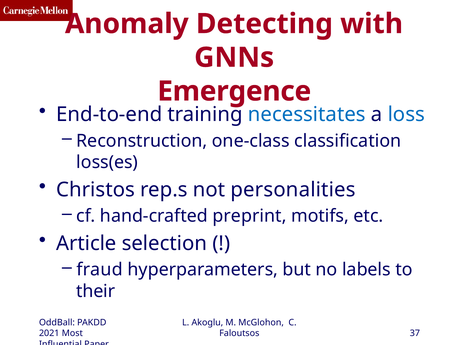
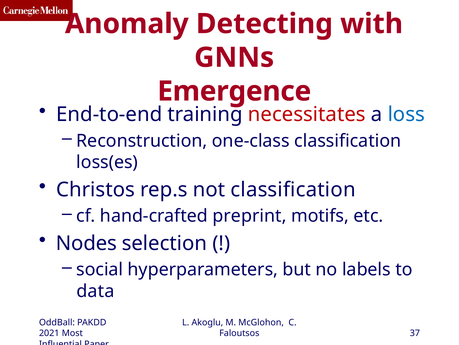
necessitates colour: blue -> red (307, 114)
not personalities: personalities -> classification (293, 189)
Article: Article -> Nodes (86, 243)
fraud: fraud -> social (100, 269)
their: their -> data (95, 291)
